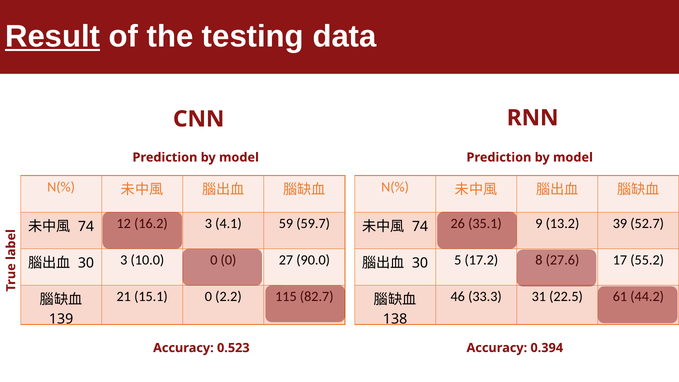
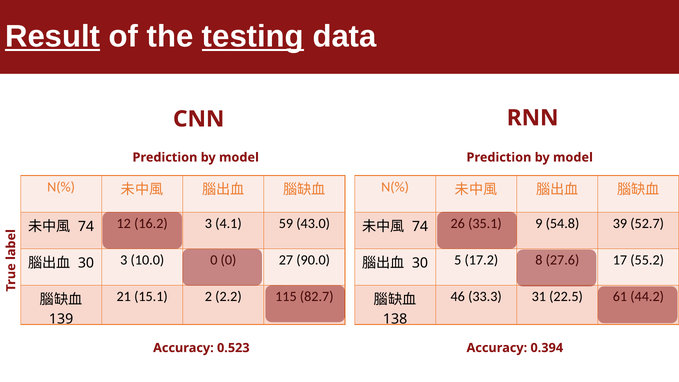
testing underline: none -> present (253, 37)
59.7: 59.7 -> 43.0 (313, 223)
13.2: 13.2 -> 54.8 (562, 223)
15.1 0: 0 -> 2 (208, 297)
